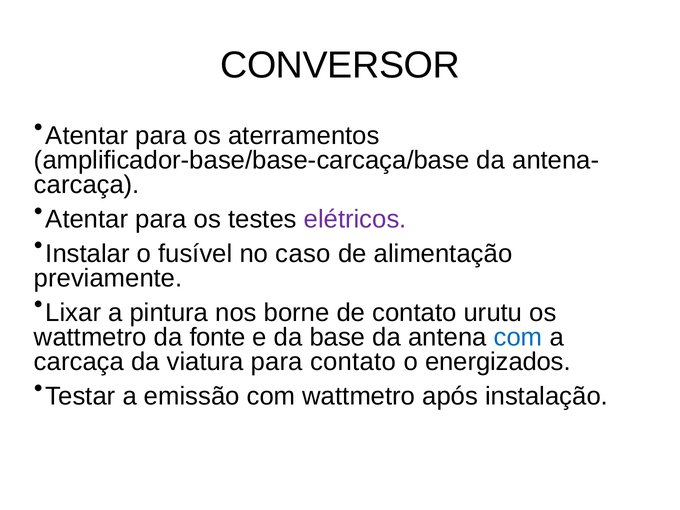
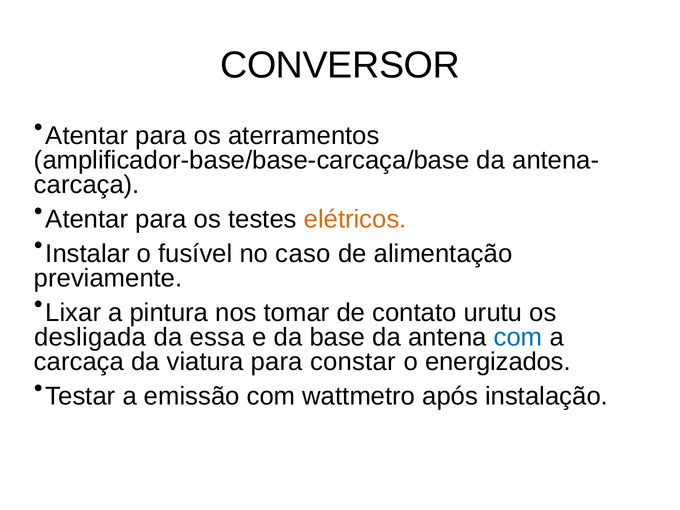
elétricos colour: purple -> orange (355, 219)
borne: borne -> tomar (297, 313)
wattmetro: wattmetro -> desligada (90, 337)
fonte: fonte -> essa (217, 337)
para contato: contato -> constar (353, 362)
